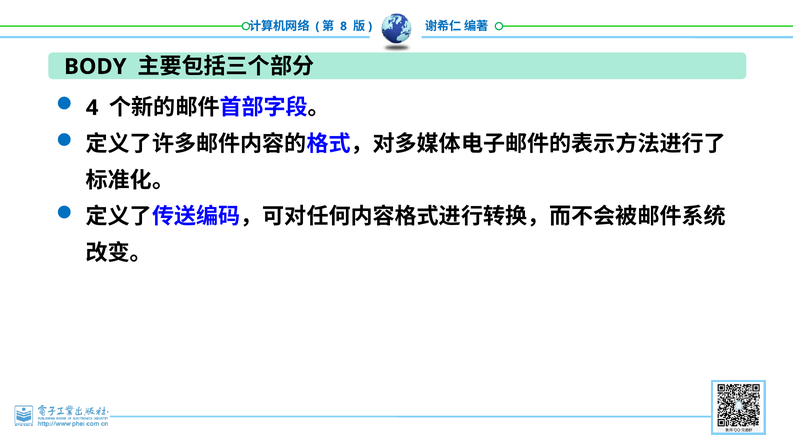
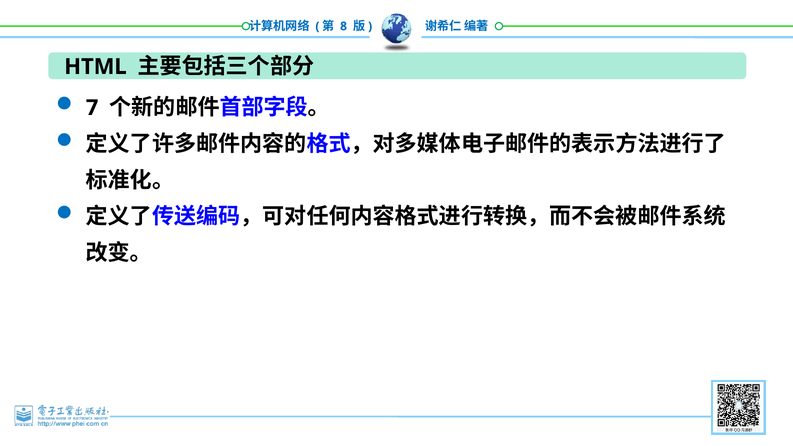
BODY: BODY -> HTML (95, 67)
4: 4 -> 7 (92, 108)
